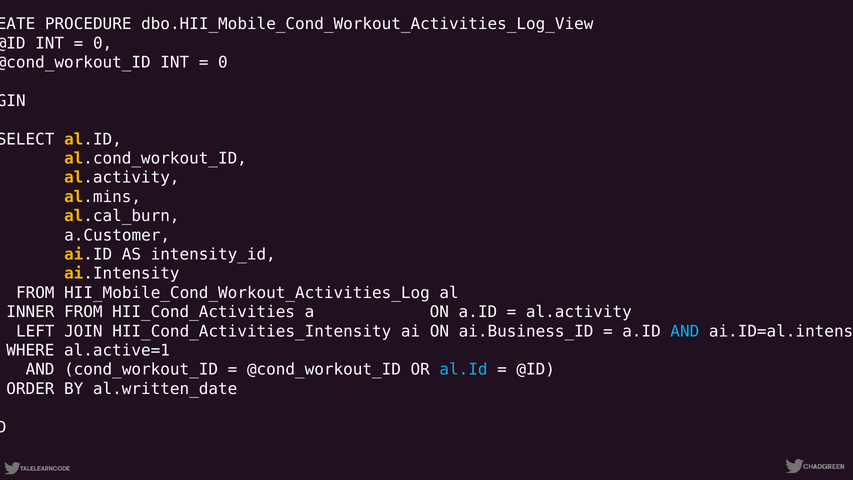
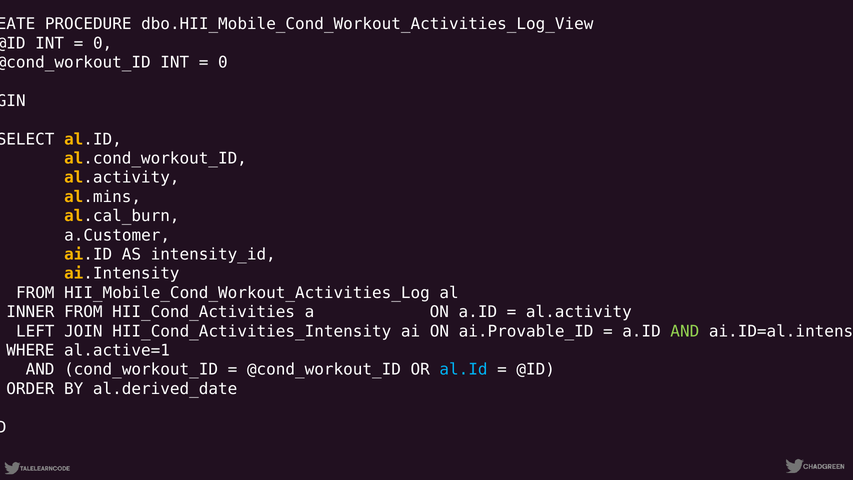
ai.Business_ID: ai.Business_ID -> ai.Provable_ID (526, 331)
AND colour: light blue -> light green (685, 331)
al.written_date: al.written_date -> al.derived_date (165, 389)
